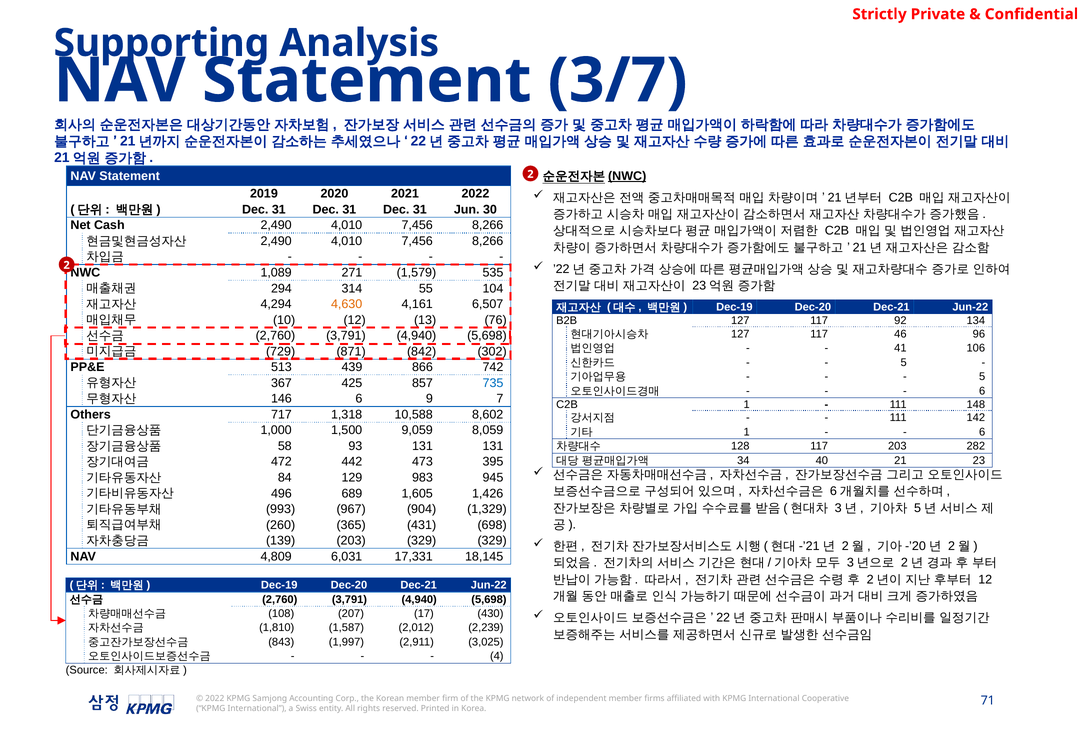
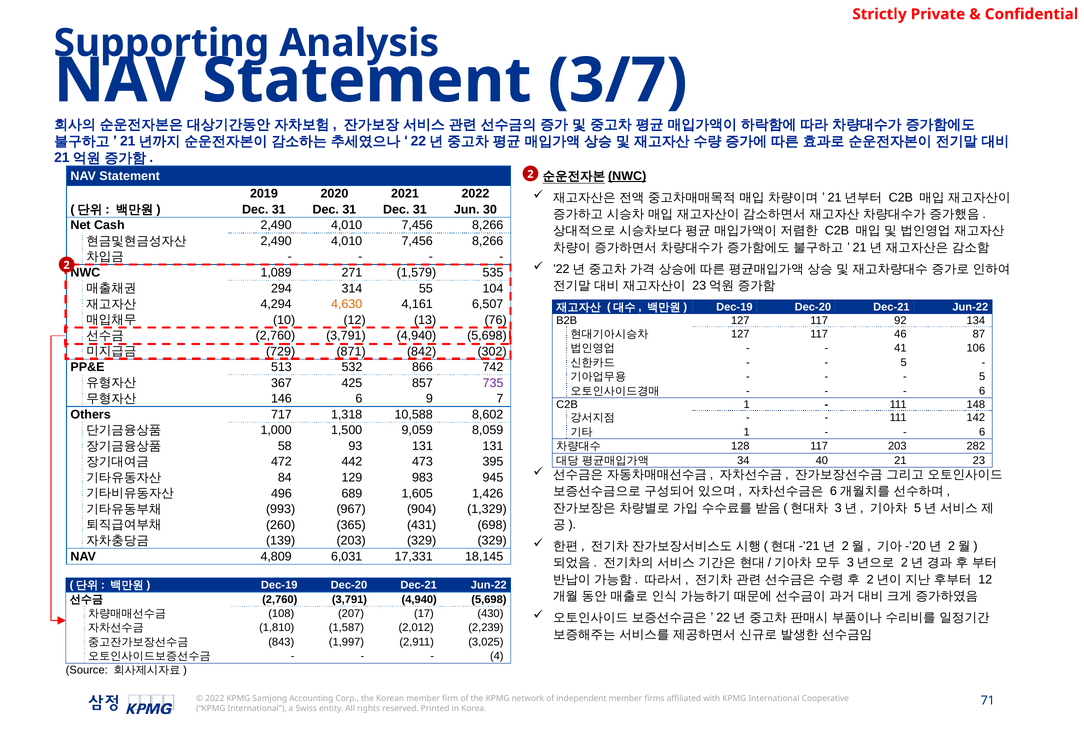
96: 96 -> 87 (979, 334)
439: 439 -> 532 (352, 367)
735 colour: blue -> purple (493, 383)
